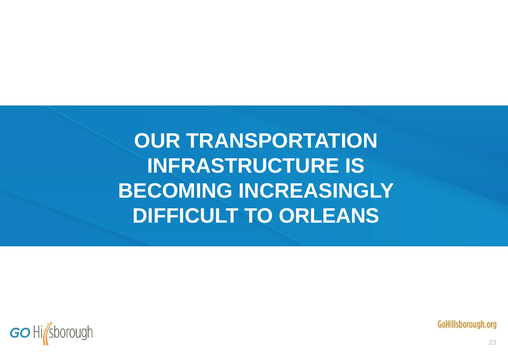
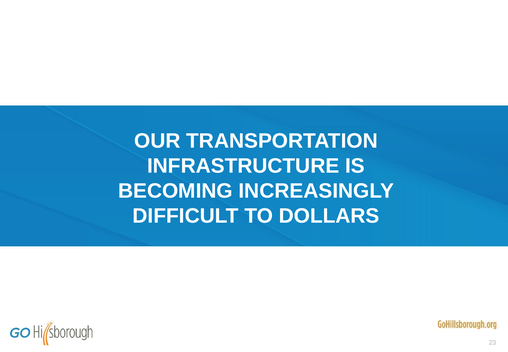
ORLEANS: ORLEANS -> DOLLARS (329, 216)
